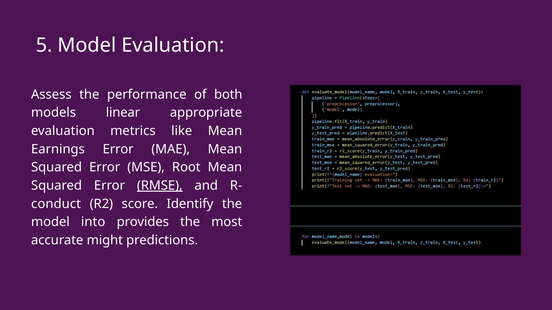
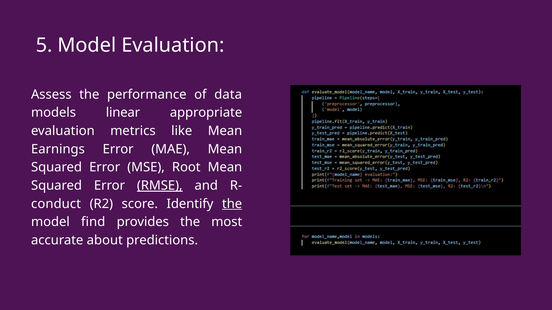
both: both -> data (228, 95)
the underline: none -> present (232, 204)
into: into -> find (93, 222)
might: might -> about (105, 241)
